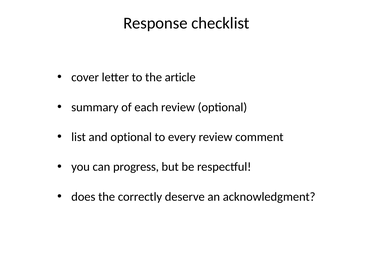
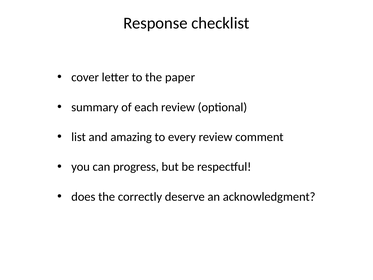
article: article -> paper (180, 77)
and optional: optional -> amazing (131, 137)
